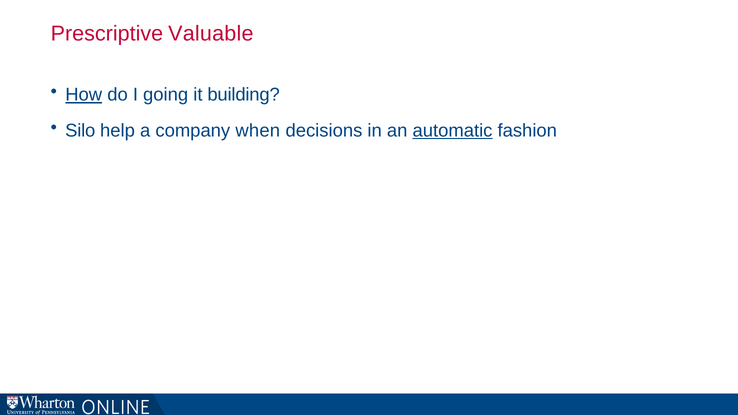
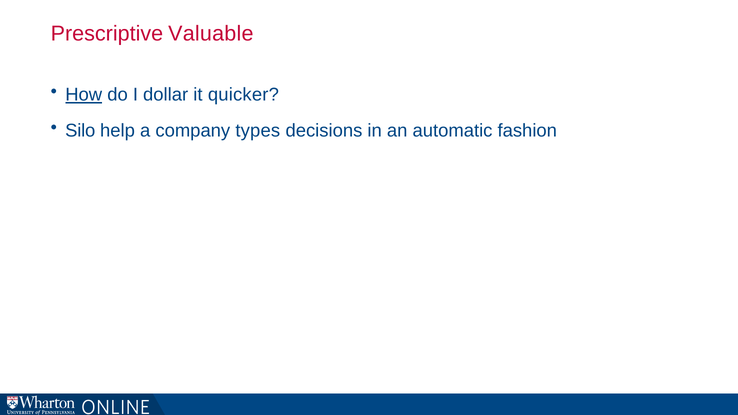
going: going -> dollar (166, 95)
building: building -> quicker (243, 95)
when: when -> types (258, 131)
automatic underline: present -> none (452, 131)
